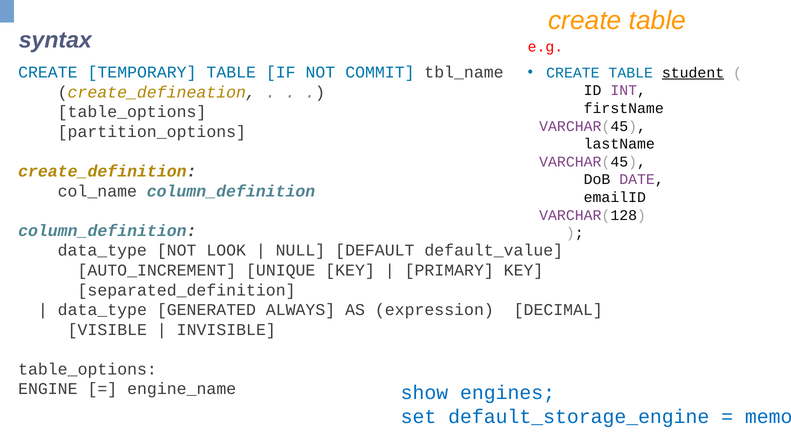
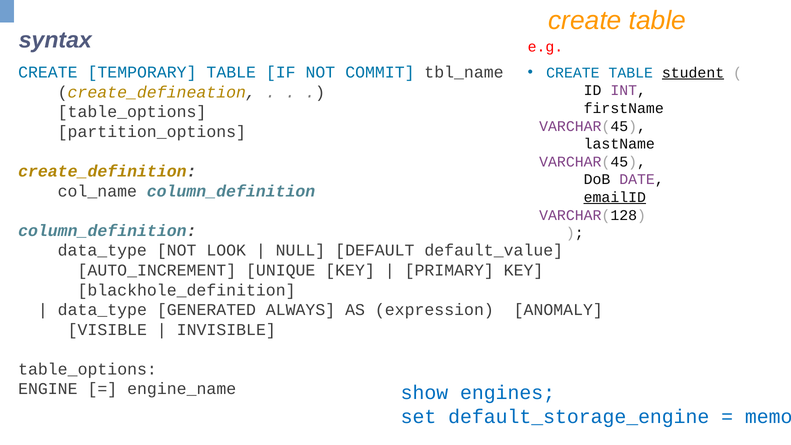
emailID underline: none -> present (615, 197)
separated_definition: separated_definition -> blackhole_definition (187, 290)
DECIMAL: DECIMAL -> ANOMALY (558, 310)
